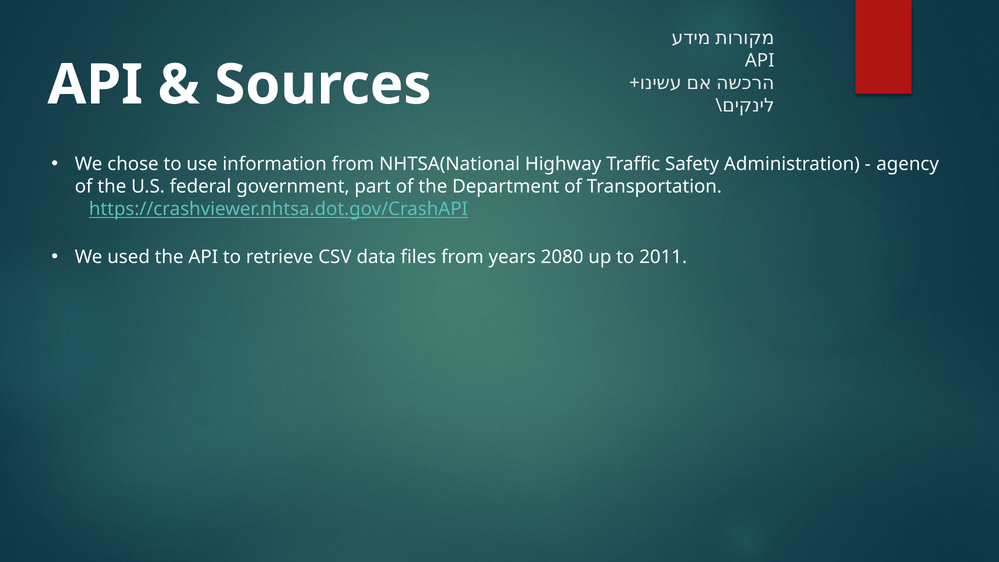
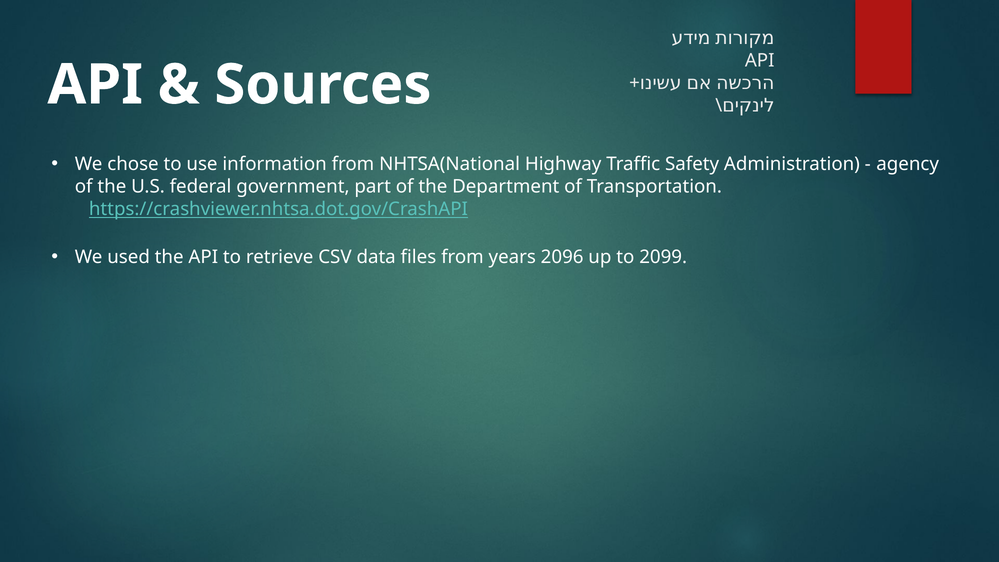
2080: 2080 -> 2096 (562, 257)
2011: 2011 -> 2099 (663, 257)
